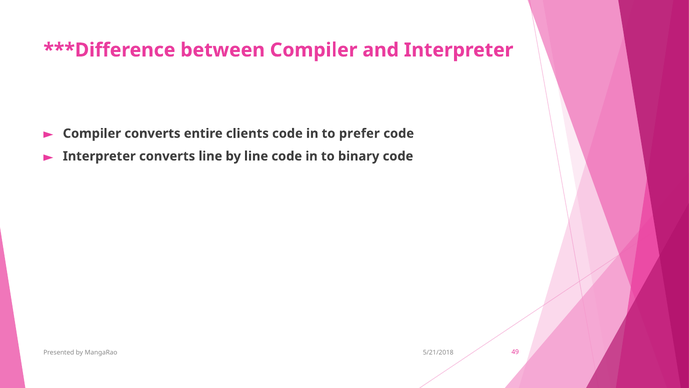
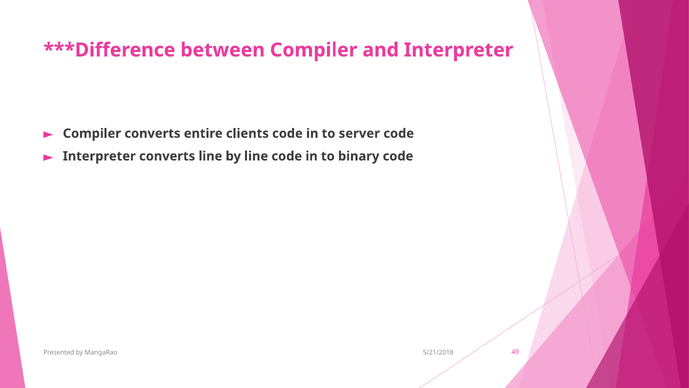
prefer: prefer -> server (359, 133)
